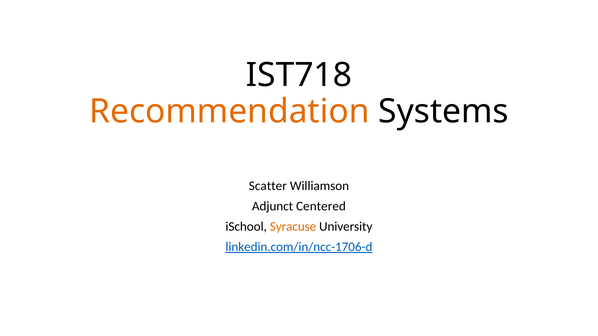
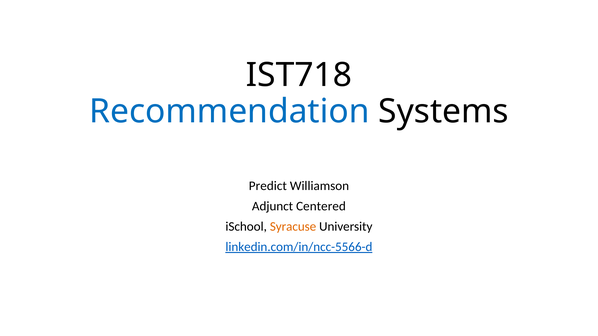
Recommendation colour: orange -> blue (229, 112)
Scatter: Scatter -> Predict (268, 186)
linkedin.com/in/ncc-1706-d: linkedin.com/in/ncc-1706-d -> linkedin.com/in/ncc-5566-d (299, 247)
